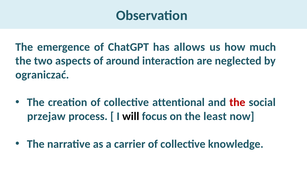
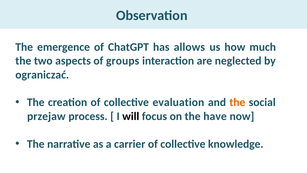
around: around -> groups (123, 61)
attentional: attentional -> evaluation (178, 102)
the colour: red -> orange (237, 102)
least: least -> have (215, 116)
